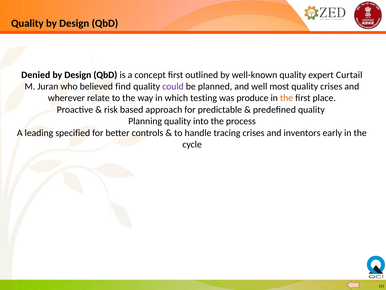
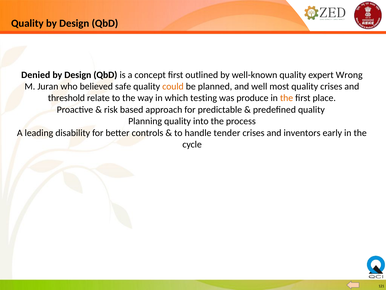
Curtail: Curtail -> Wrong (349, 75)
find: find -> safe (123, 86)
could colour: purple -> orange (173, 86)
wherever: wherever -> threshold (66, 98)
specified: specified -> disability (73, 133)
tracing: tracing -> tender (227, 133)
